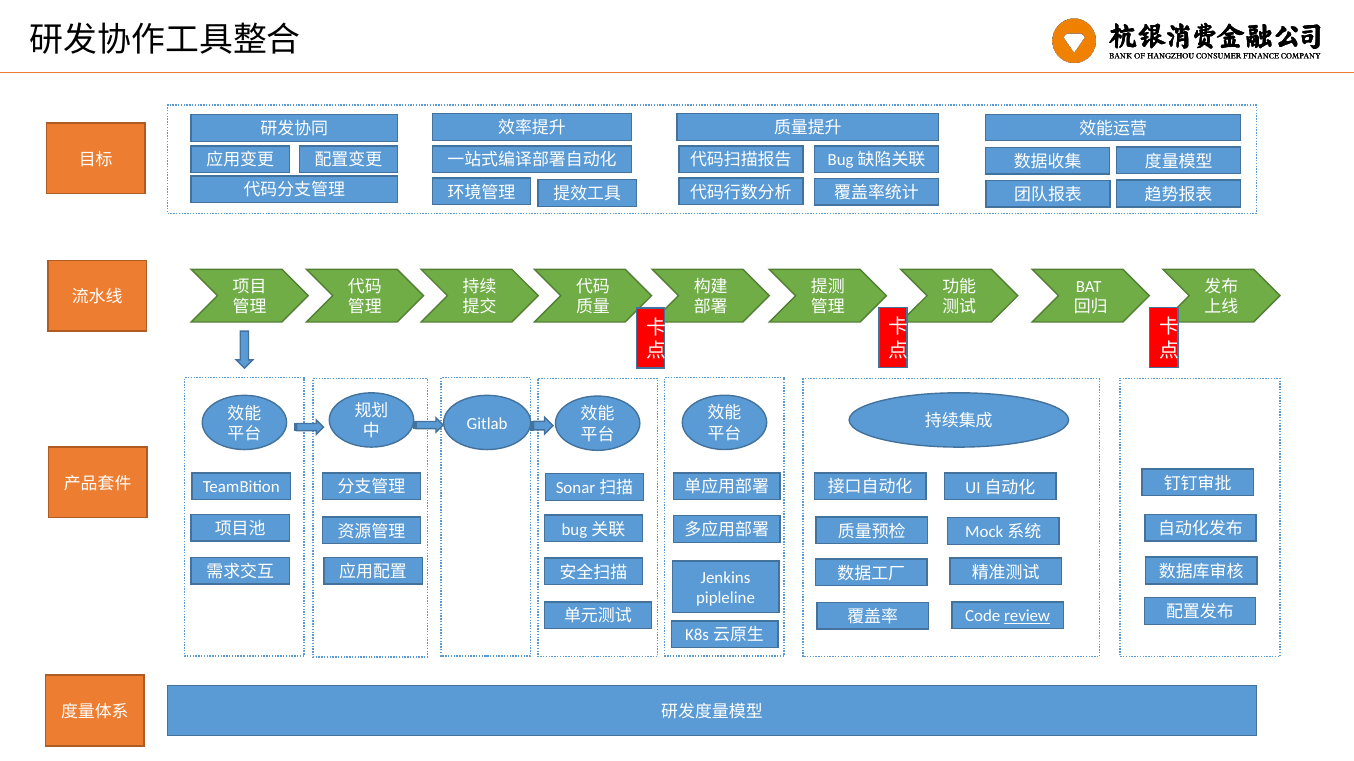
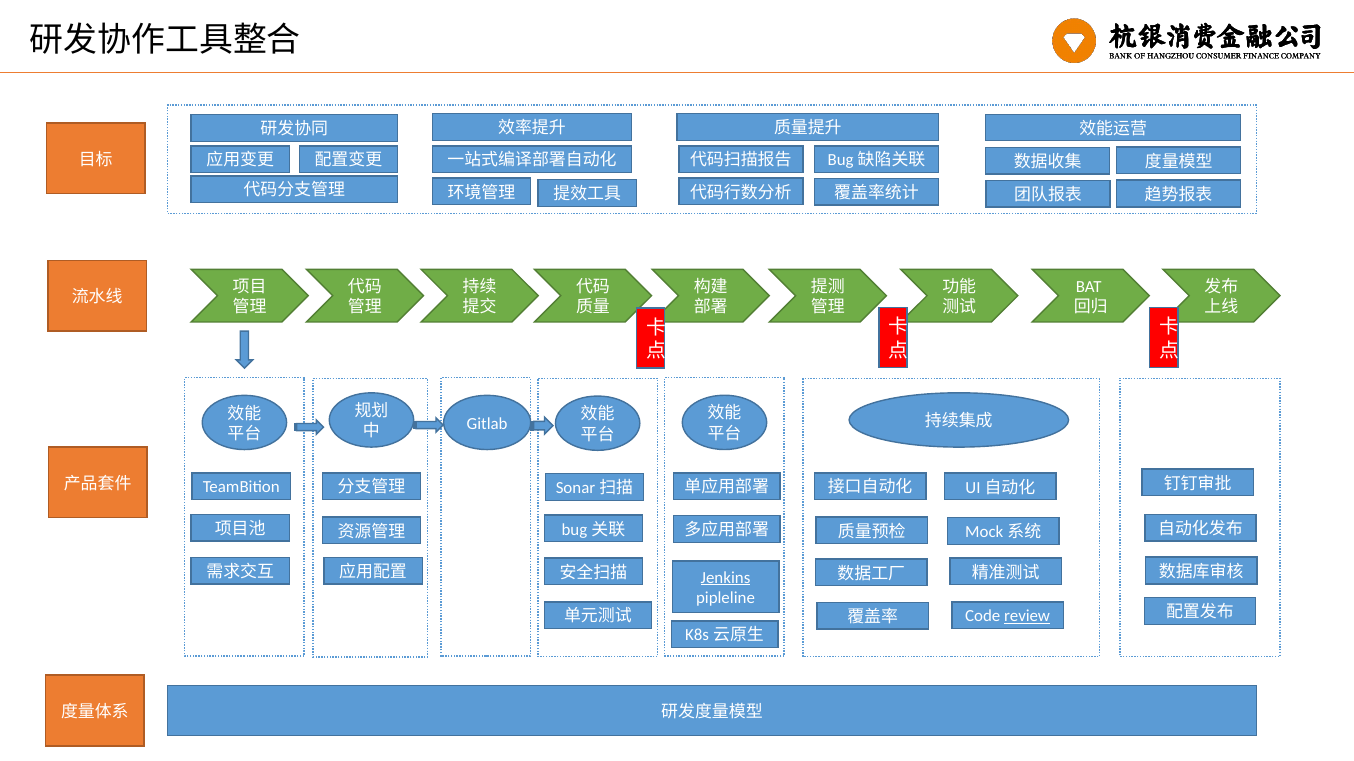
Jenkins underline: none -> present (726, 578)
